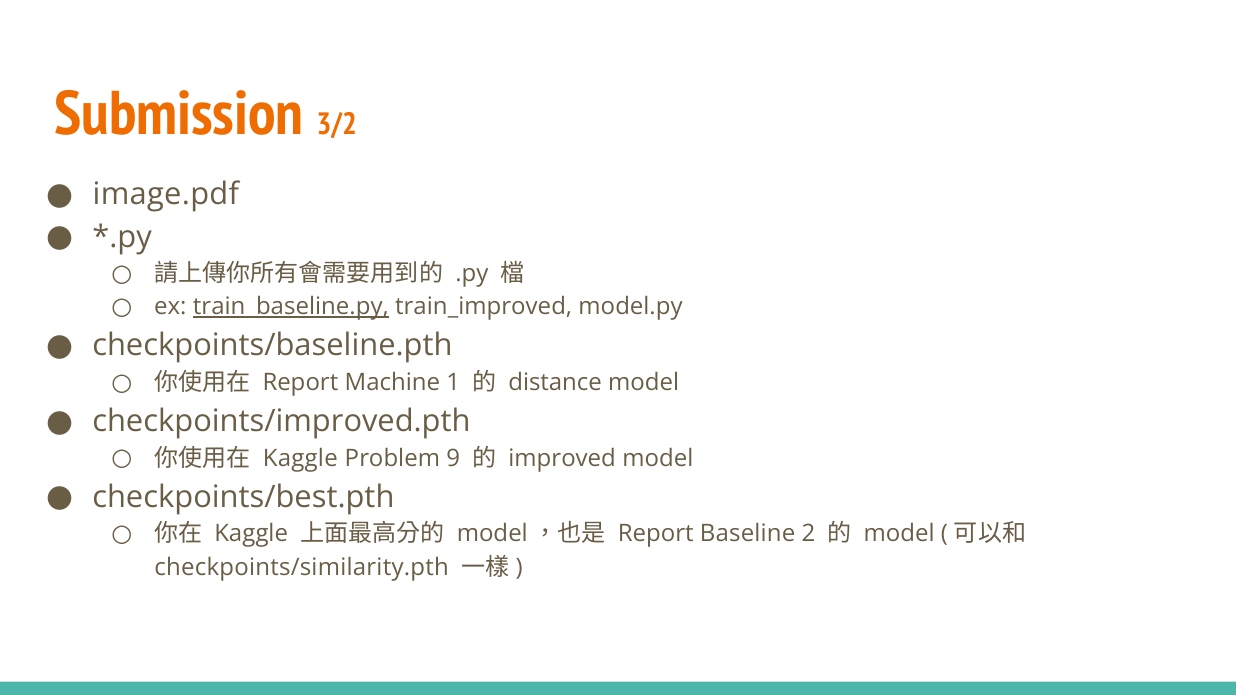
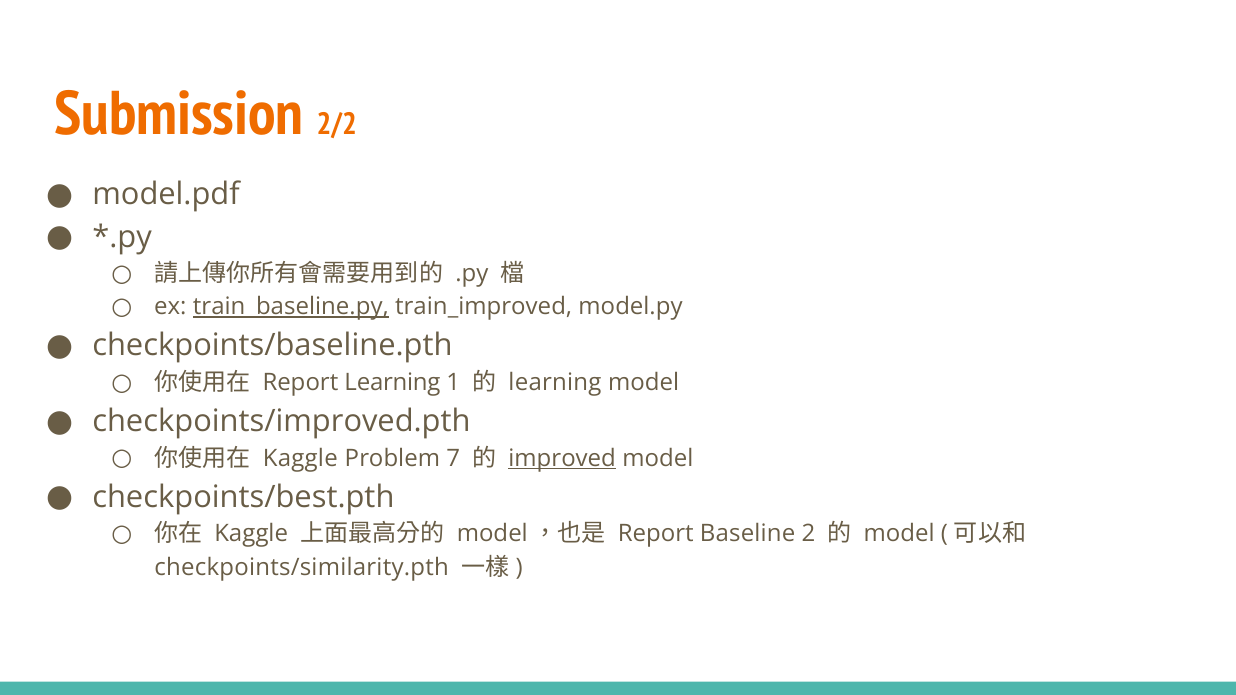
3/2: 3/2 -> 2/2 (337, 124)
image.pdf: image.pdf -> model.pdf (166, 194)
Report Machine: Machine -> Learning (392, 383)
distance: distance -> learning (555, 383)
9: 9 -> 7 (453, 458)
improved underline: none -> present (562, 458)
